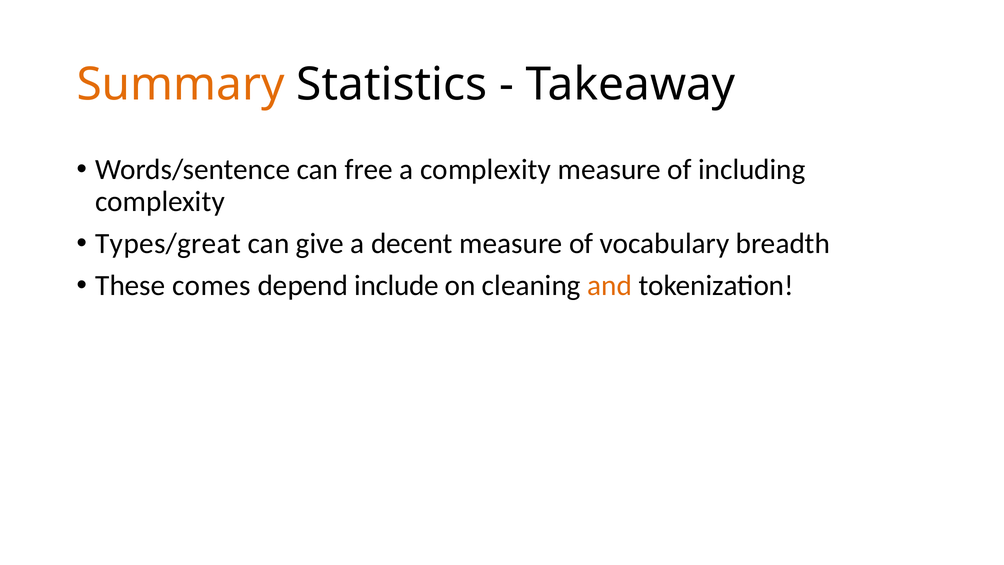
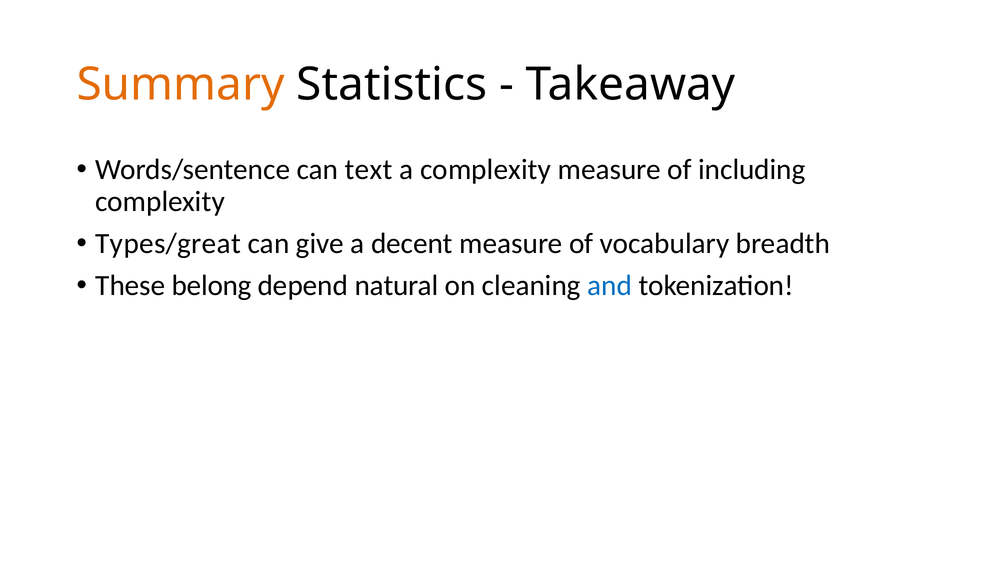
free: free -> text (369, 170)
comes: comes -> belong (212, 286)
include: include -> natural (397, 286)
and colour: orange -> blue (610, 286)
